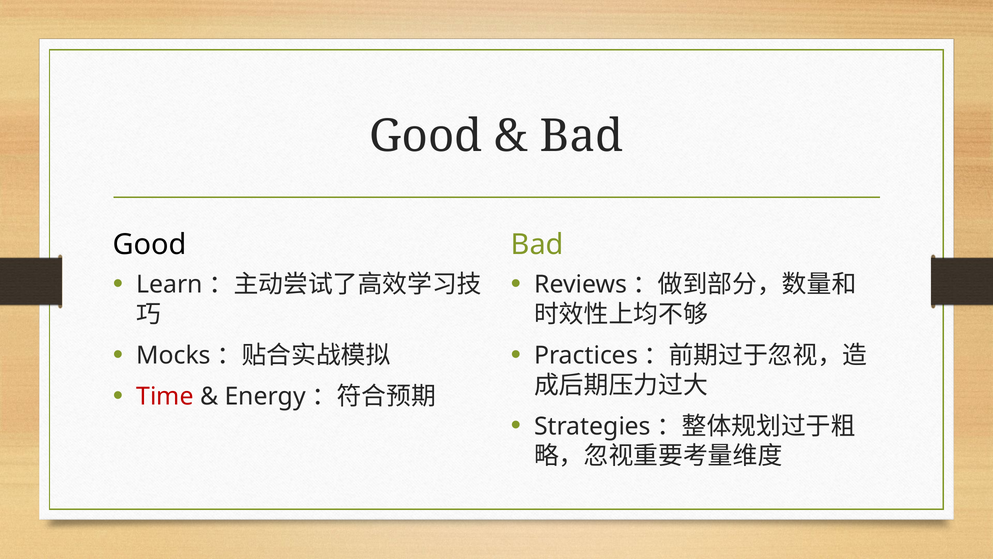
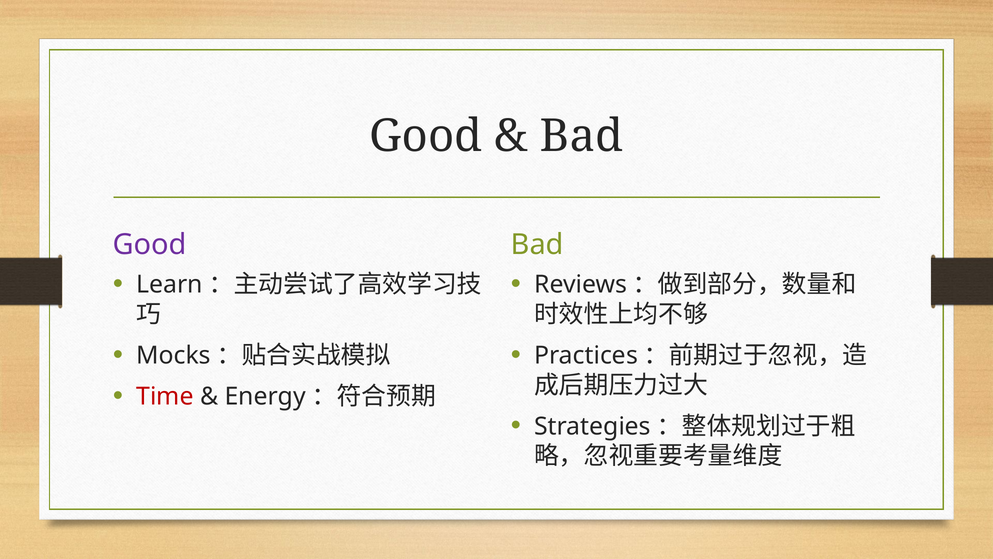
Good colour: black -> purple (150, 244)
